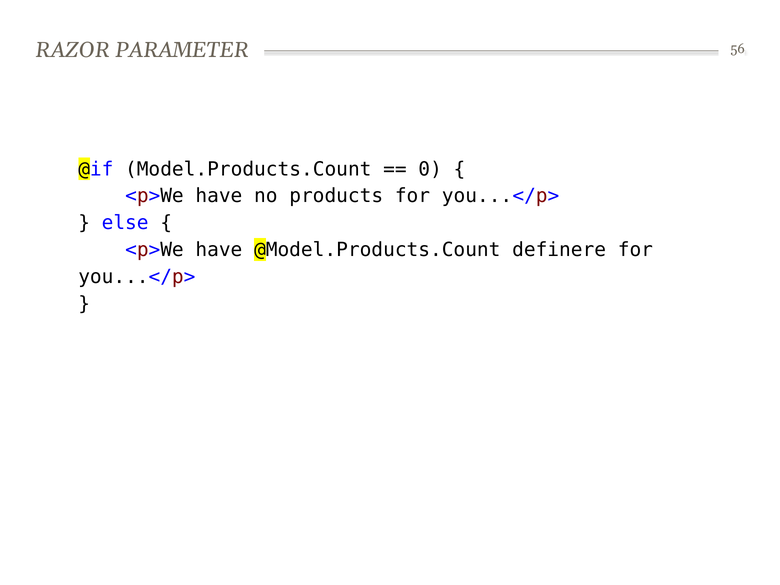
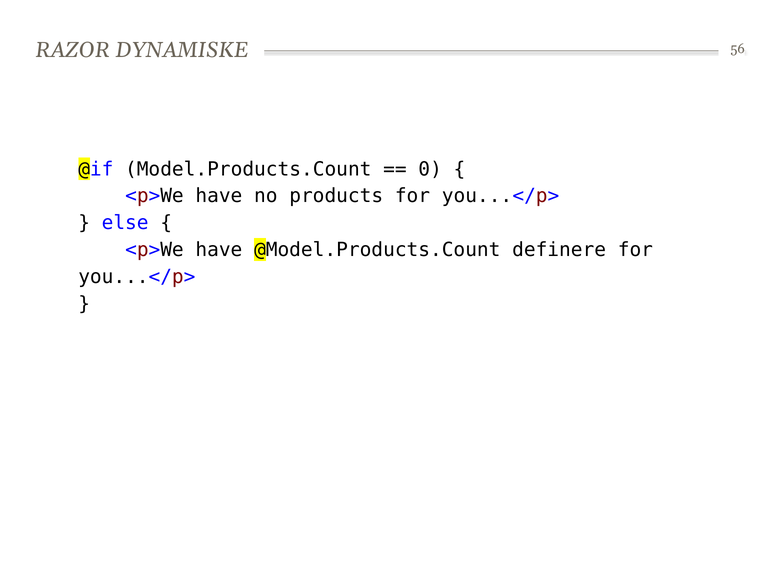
PARAMETER: PARAMETER -> DYNAMISKE (182, 50)
